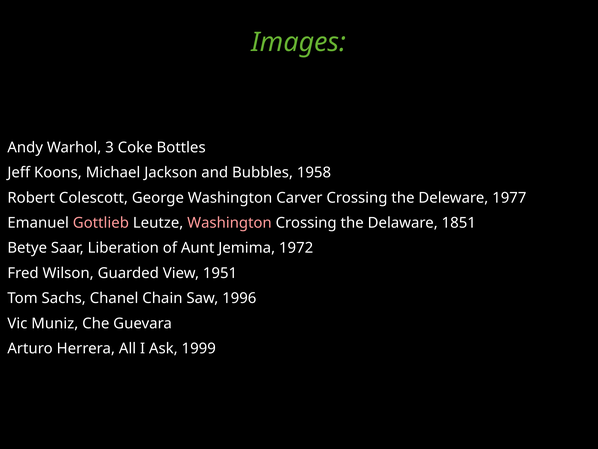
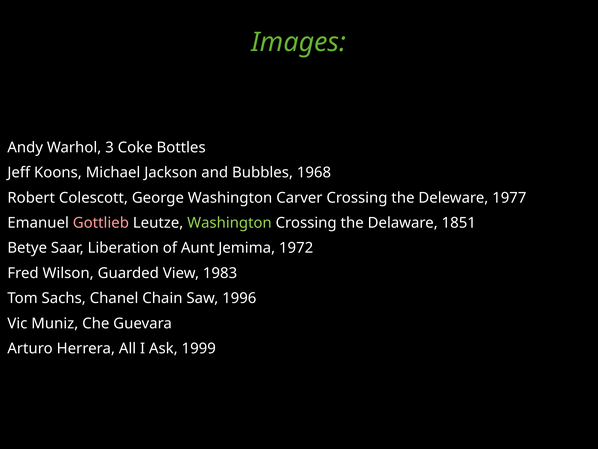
1958: 1958 -> 1968 (314, 172)
Washington colour: pink -> light green (229, 223)
1951: 1951 -> 1983 (220, 273)
